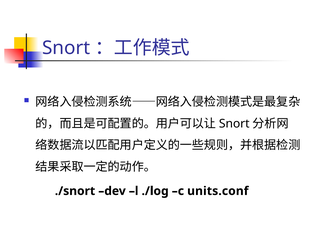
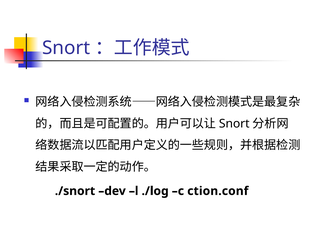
units.conf: units.conf -> ction.conf (218, 191)
